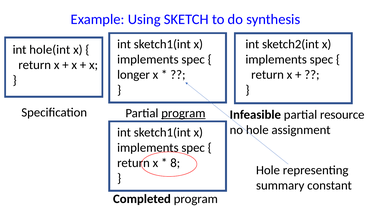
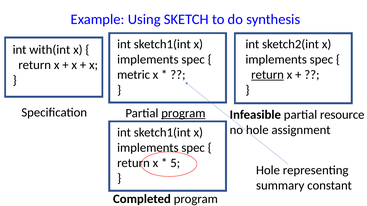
hole(int: hole(int -> with(int (50, 50)
longer: longer -> metric (134, 75)
return underline: none -> present (268, 75)
8: 8 -> 5 (175, 163)
